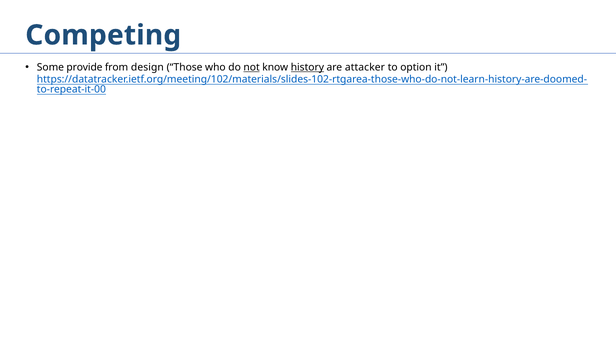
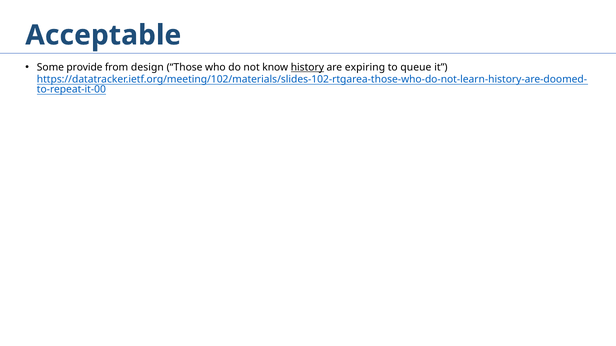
Competing: Competing -> Acceptable (103, 35)
not underline: present -> none (252, 67)
attacker: attacker -> expiring (365, 67)
option: option -> queue (416, 67)
